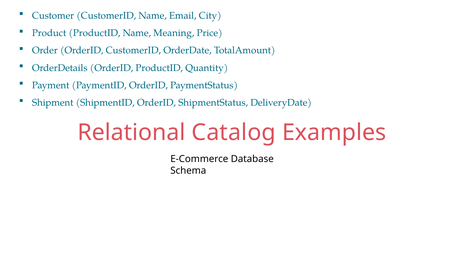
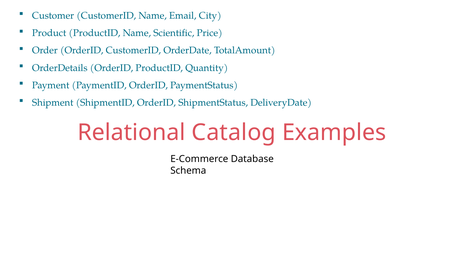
Meaning: Meaning -> Scientific (174, 33)
